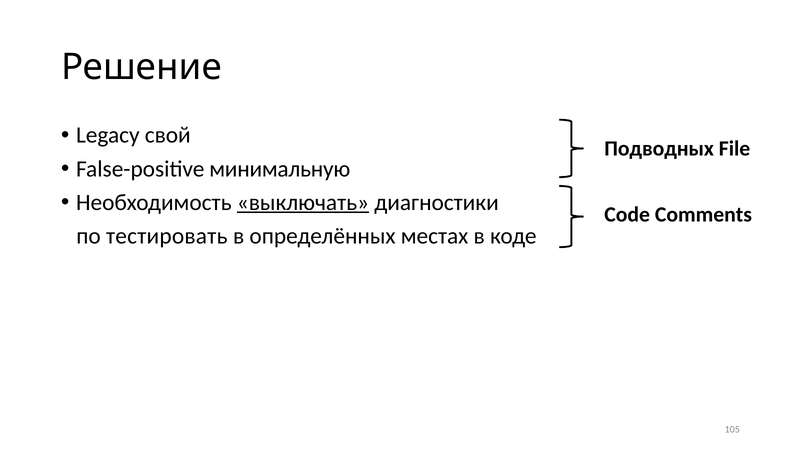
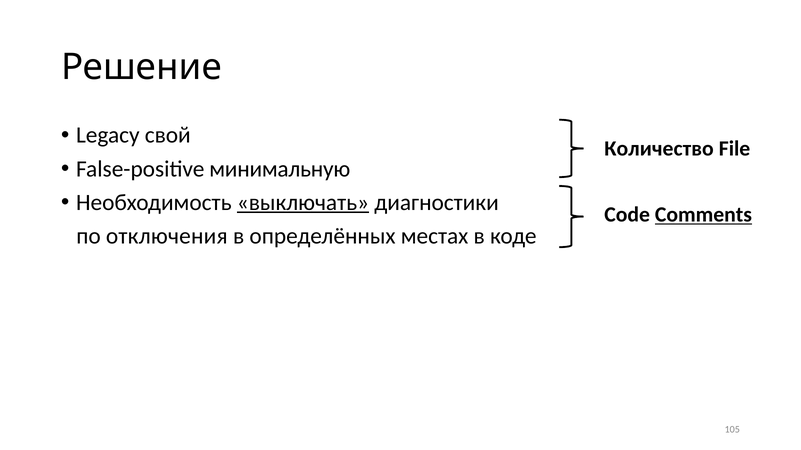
Подводных: Подводных -> Количество (659, 149)
Comments underline: none -> present (703, 215)
тестировать: тестировать -> отключения (167, 236)
